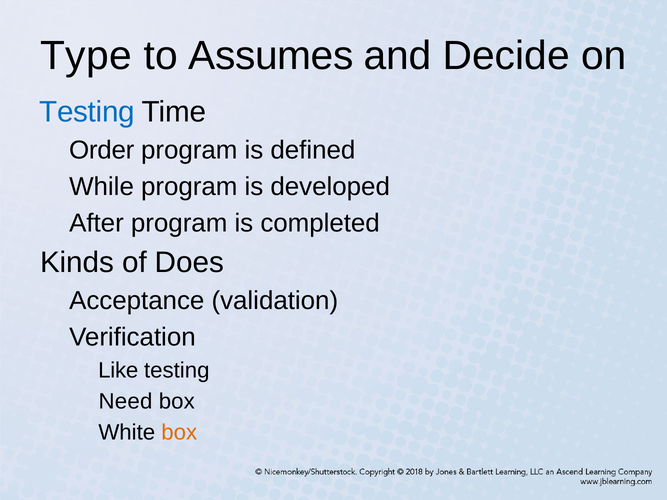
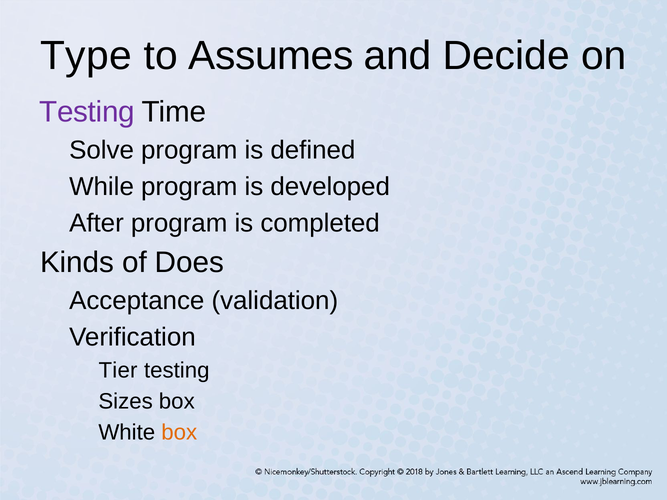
Testing colour: blue -> purple (87, 112)
Order: Order -> Solve (102, 150)
Like: Like -> Tier (118, 370)
Need: Need -> Sizes (126, 402)
